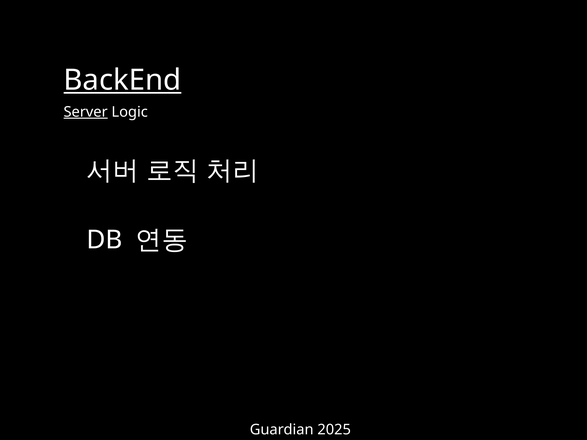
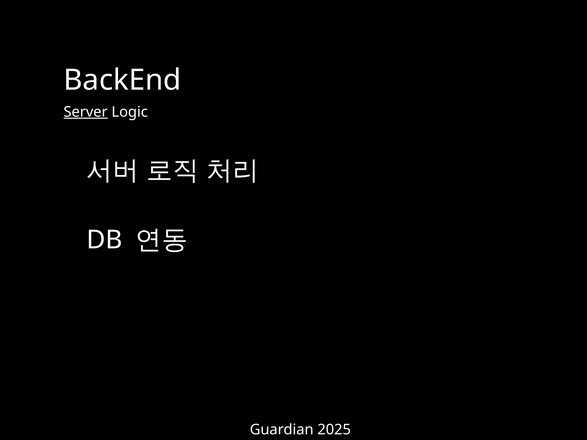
BackEnd underline: present -> none (122, 80)
